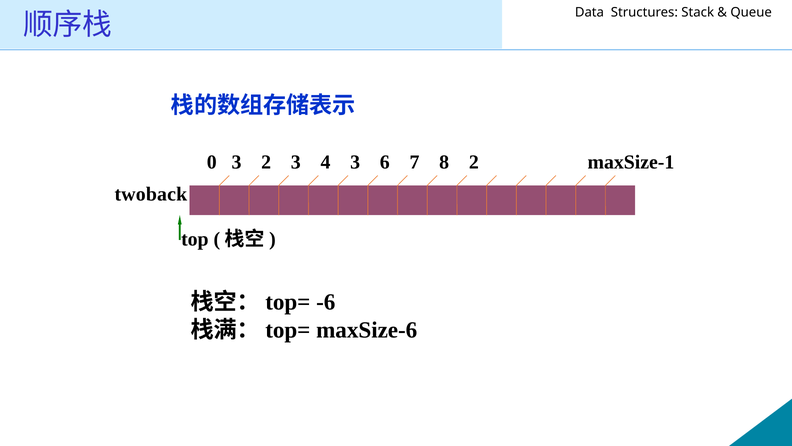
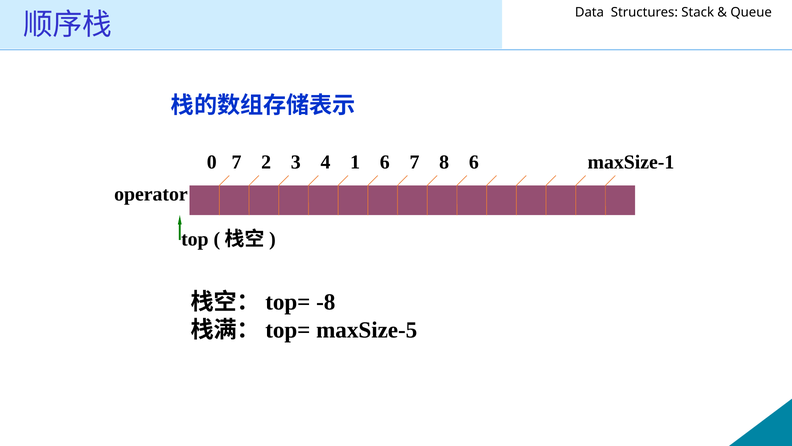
0 3: 3 -> 7 (236, 162)
4 3: 3 -> 1 (355, 162)
8 2: 2 -> 6 (474, 162)
twoback: twoback -> operator (151, 194)
-6: -6 -> -8 (326, 302)
maxSize-6: maxSize-6 -> maxSize-5 (367, 330)
